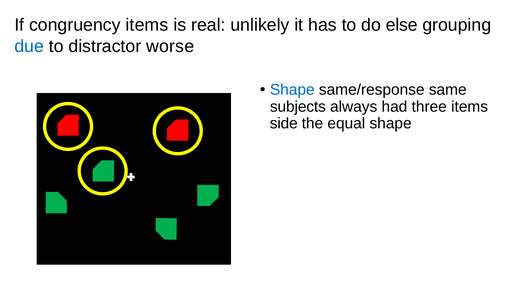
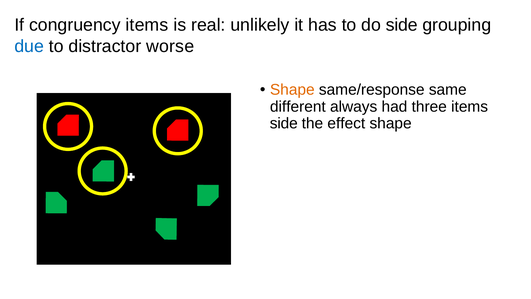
do else: else -> side (402, 25)
Shape colour: blue -> orange (292, 90)
subjects: subjects -> different (298, 107)
equal: equal -> effect (346, 123)
